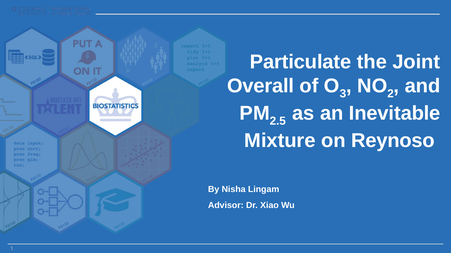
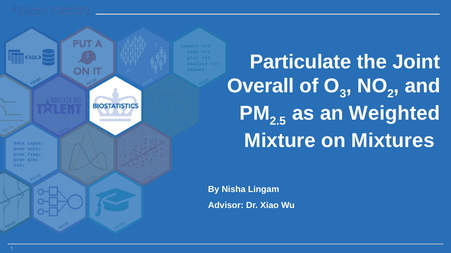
Inevitable: Inevitable -> Weighted (395, 113)
Reynoso: Reynoso -> Mixtures (393, 141)
